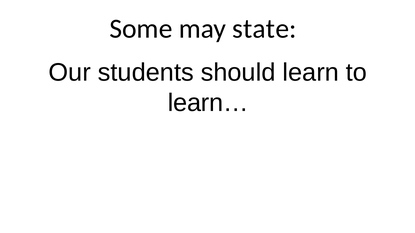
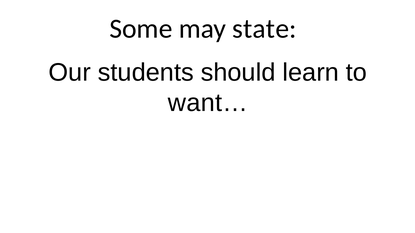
learn…: learn… -> want… (208, 103)
